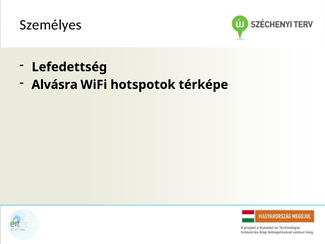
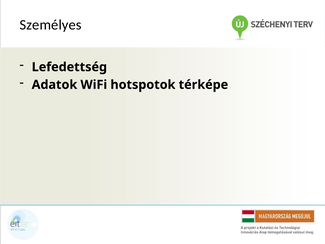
Alvásra: Alvásra -> Adatok (54, 85)
